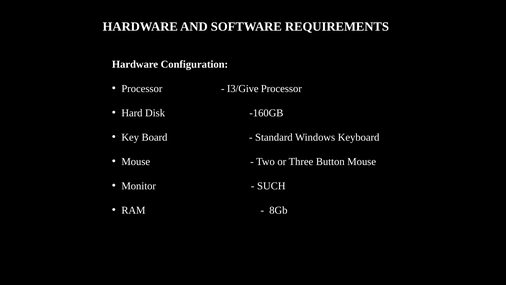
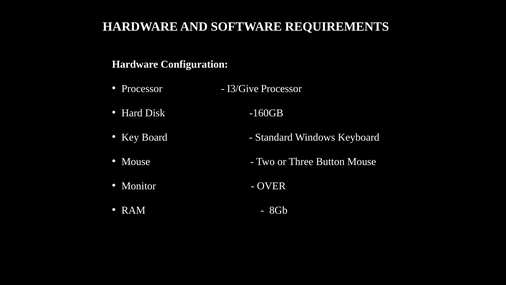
SUCH: SUCH -> OVER (271, 186)
